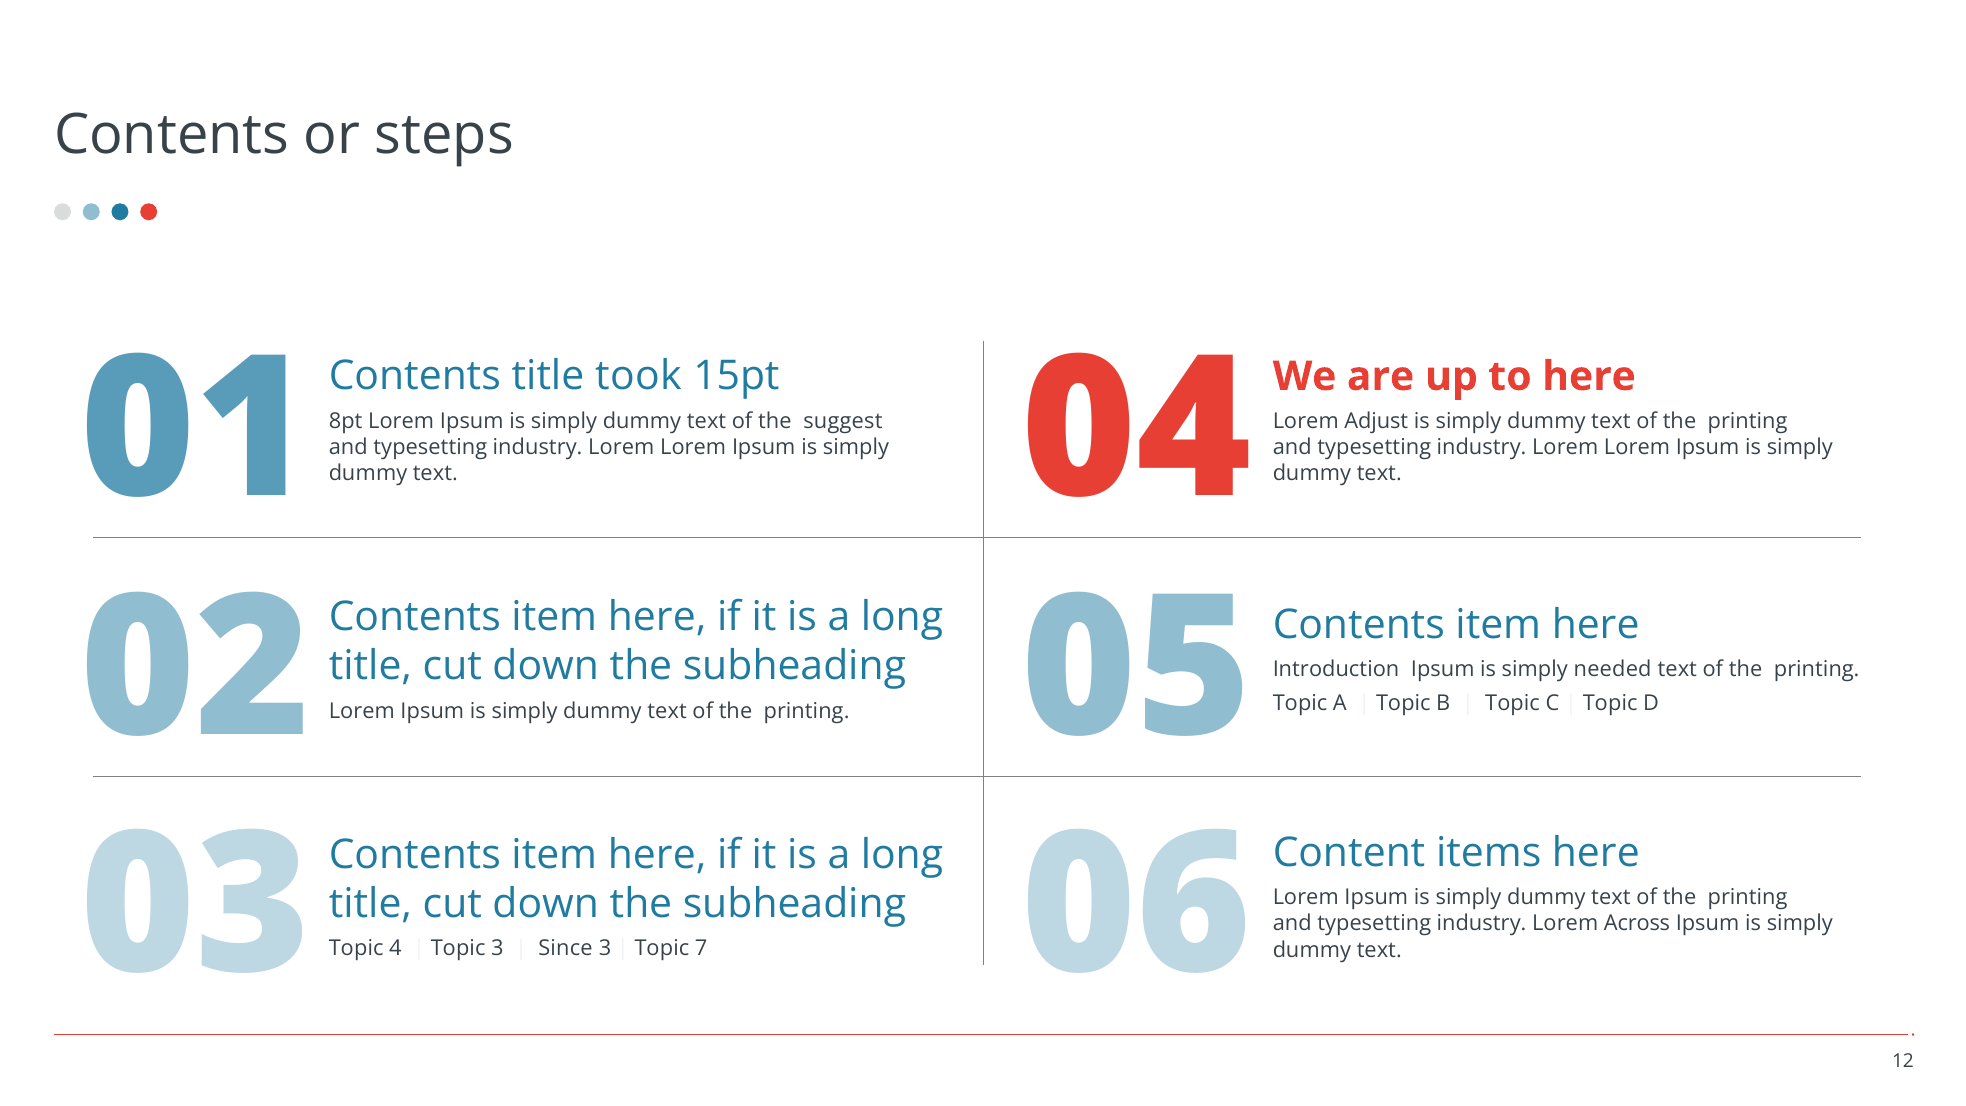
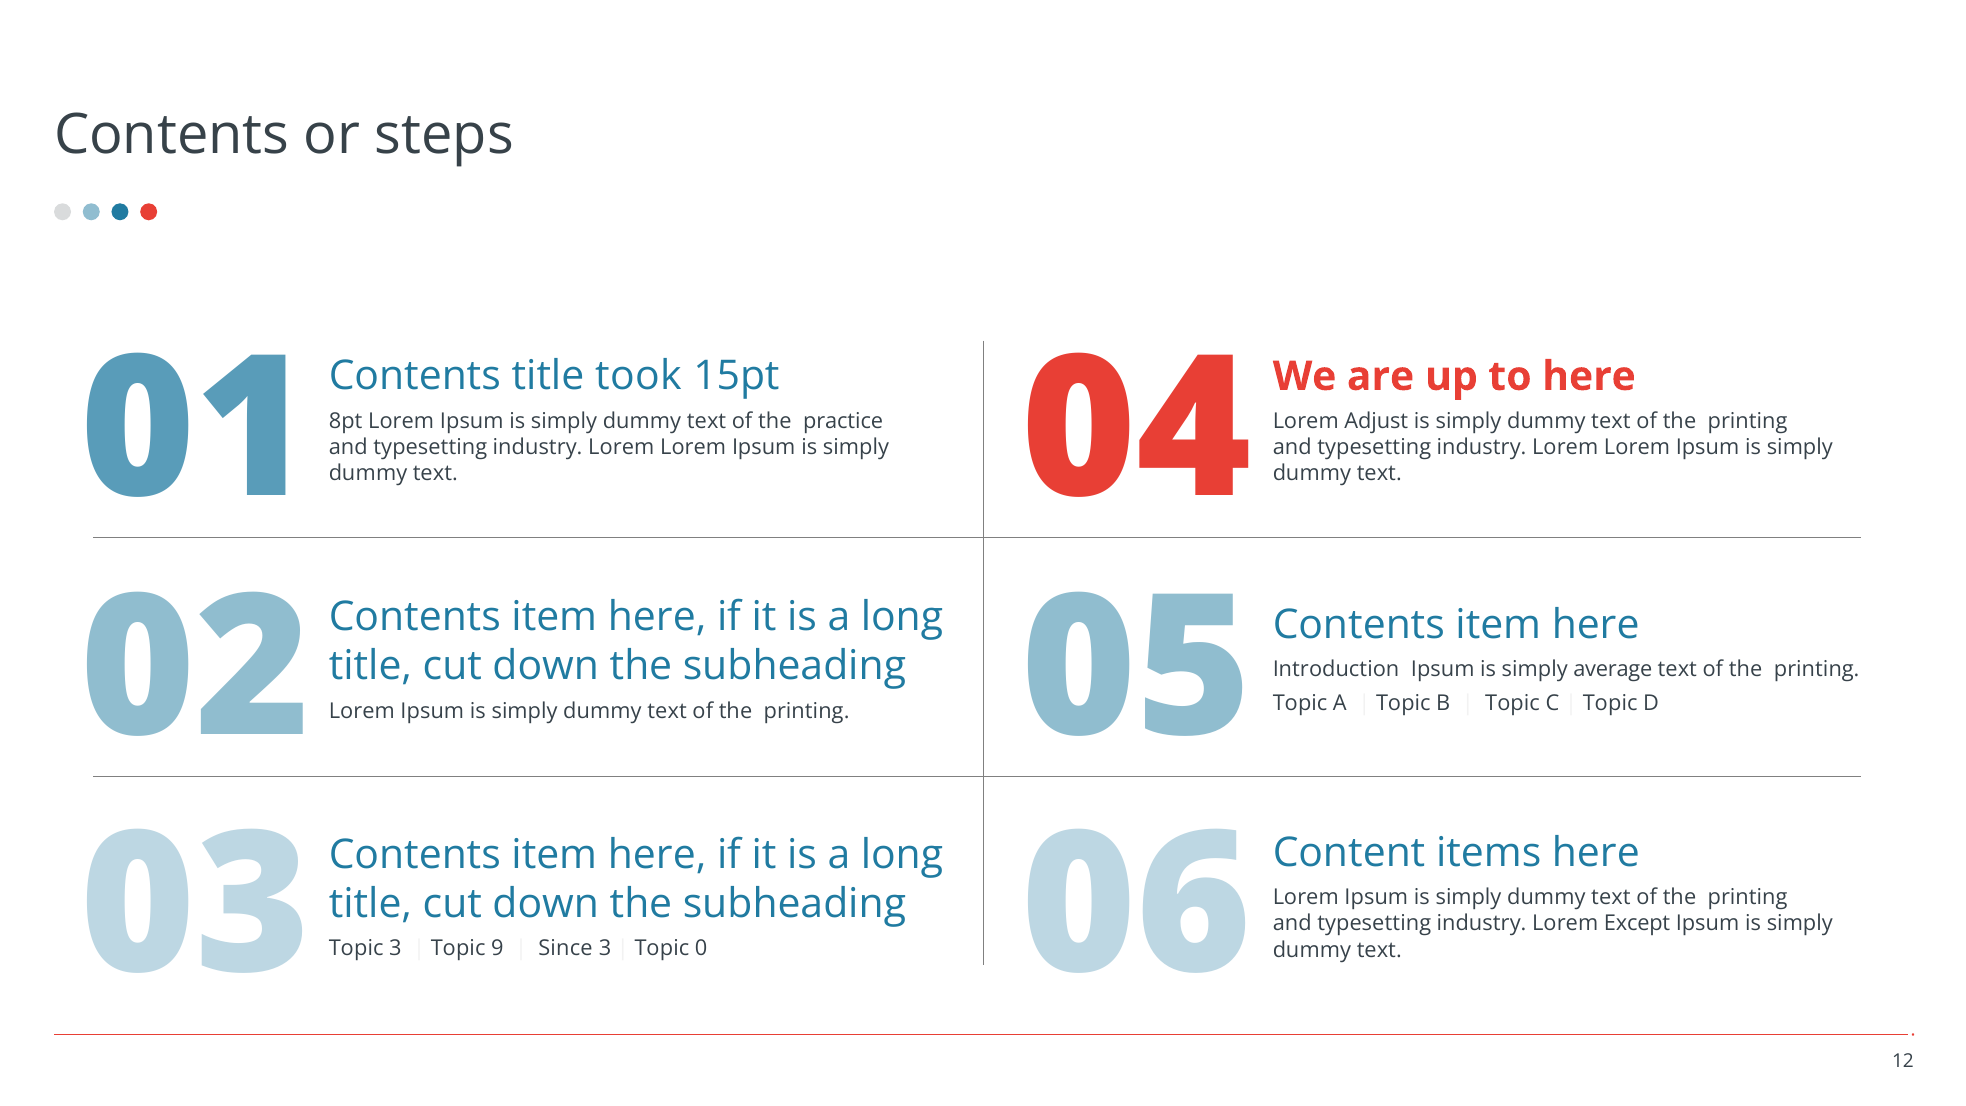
suggest: suggest -> practice (843, 421)
needed: needed -> average (1613, 669)
Across: Across -> Except (1637, 924)
Topic 4: 4 -> 3 (395, 948)
Topic 3: 3 -> 9 (497, 948)
7: 7 -> 0 (701, 948)
